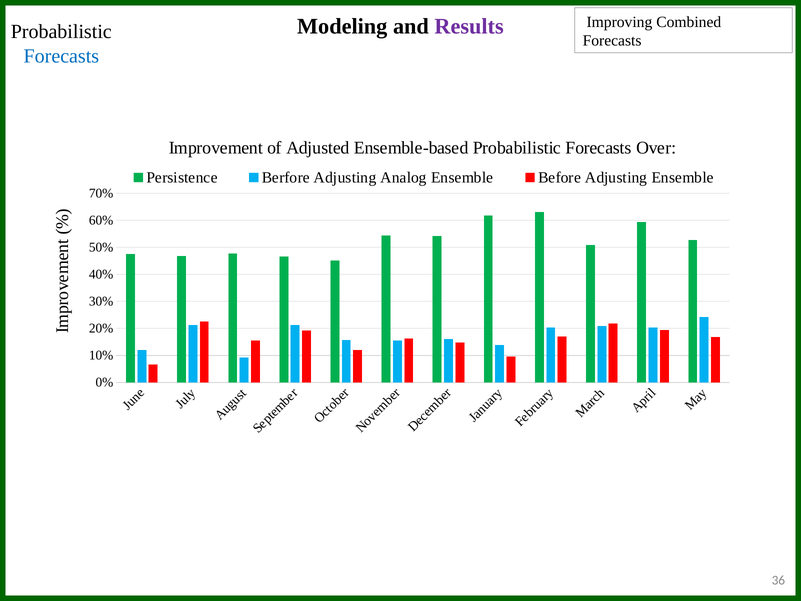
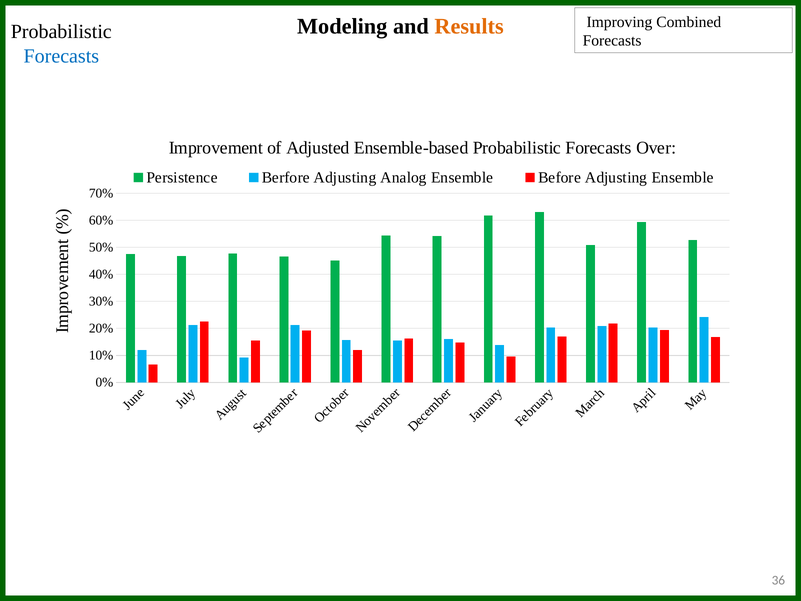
Results colour: purple -> orange (469, 26)
